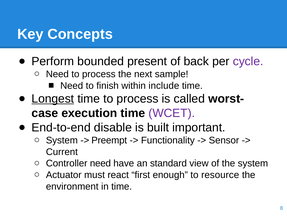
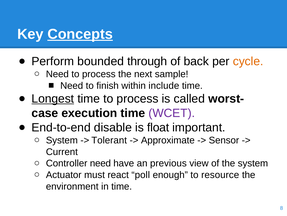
Concepts underline: none -> present (80, 34)
present: present -> through (147, 61)
cycle colour: purple -> orange (248, 61)
built: built -> float (158, 127)
Preempt: Preempt -> Tolerant (109, 140)
Functionality: Functionality -> Approximate (168, 140)
standard: standard -> previous (168, 163)
first: first -> poll (141, 174)
